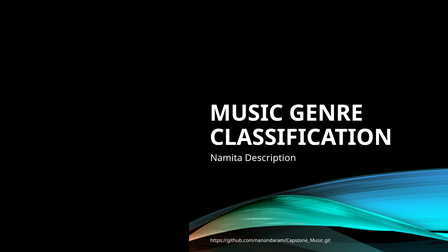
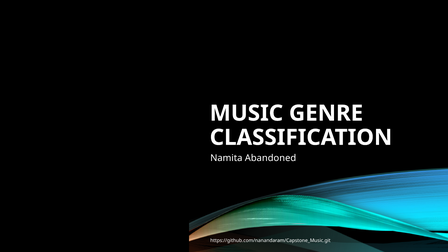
Description: Description -> Abandoned (271, 158)
